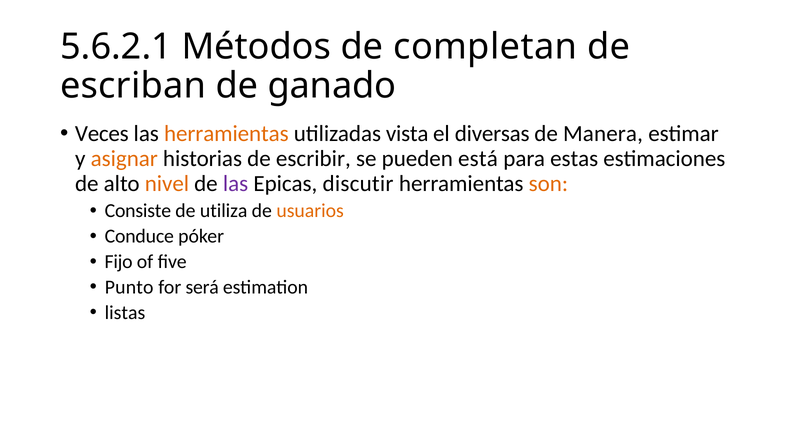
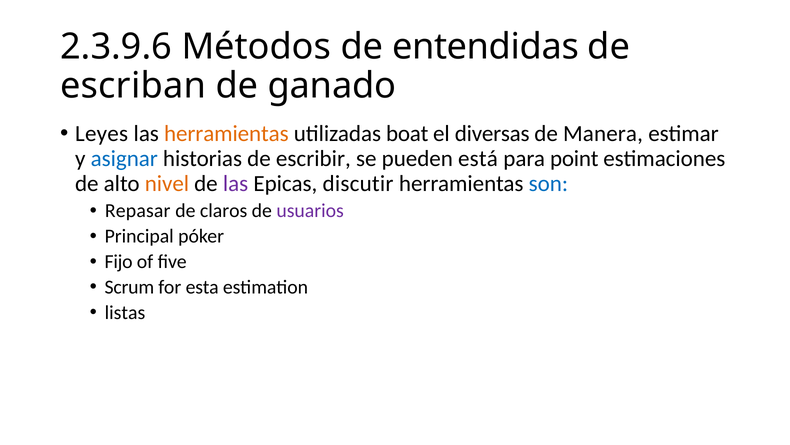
5.6.2.1: 5.6.2.1 -> 2.3.9.6 (116, 47)
completan: completan -> entendidas (486, 47)
Veces: Veces -> Leyes (102, 134)
vista: vista -> boat (407, 134)
asignar colour: orange -> blue (124, 158)
estas: estas -> point (574, 158)
son colour: orange -> blue (548, 183)
Consiste: Consiste -> Repasar (138, 211)
utiliza: utiliza -> claros (224, 211)
usuarios colour: orange -> purple (310, 211)
Conduce: Conduce -> Principal (139, 236)
Punto: Punto -> Scrum (129, 287)
será: será -> esta (202, 287)
